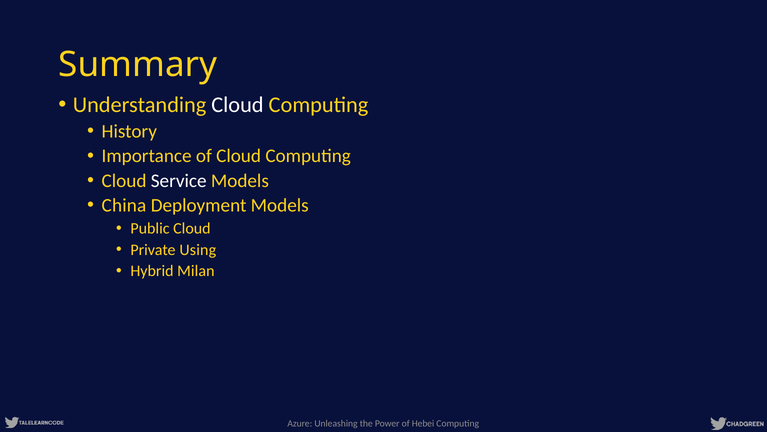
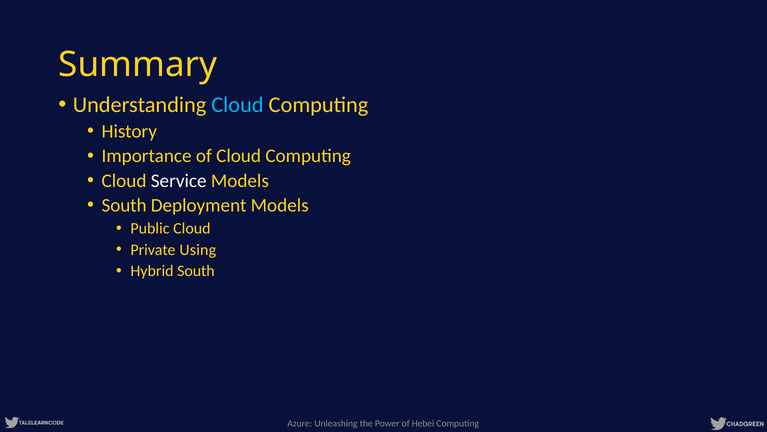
Cloud colour: white -> light blue (237, 105)
China: China -> South (124, 205)
Hybrid Milan: Milan -> South (196, 271)
